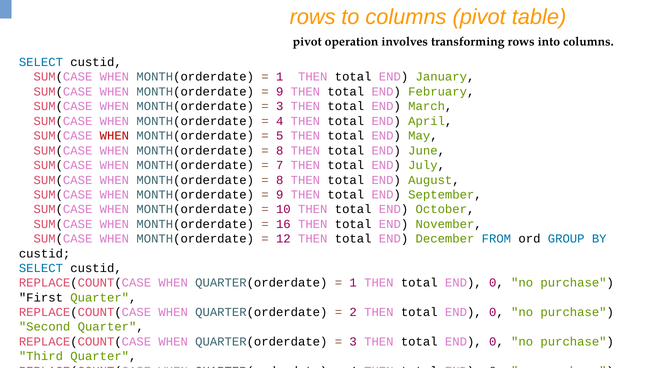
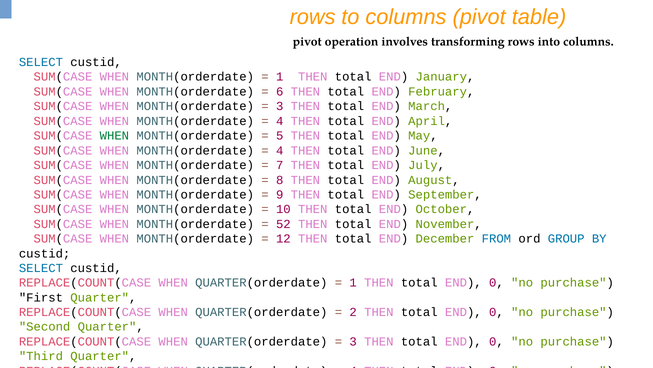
9: 9 -> 6 (280, 91)
WHEN colour: red -> green (114, 136)
8: 8 -> 4 (280, 150)
16: 16 -> 52 (283, 224)
